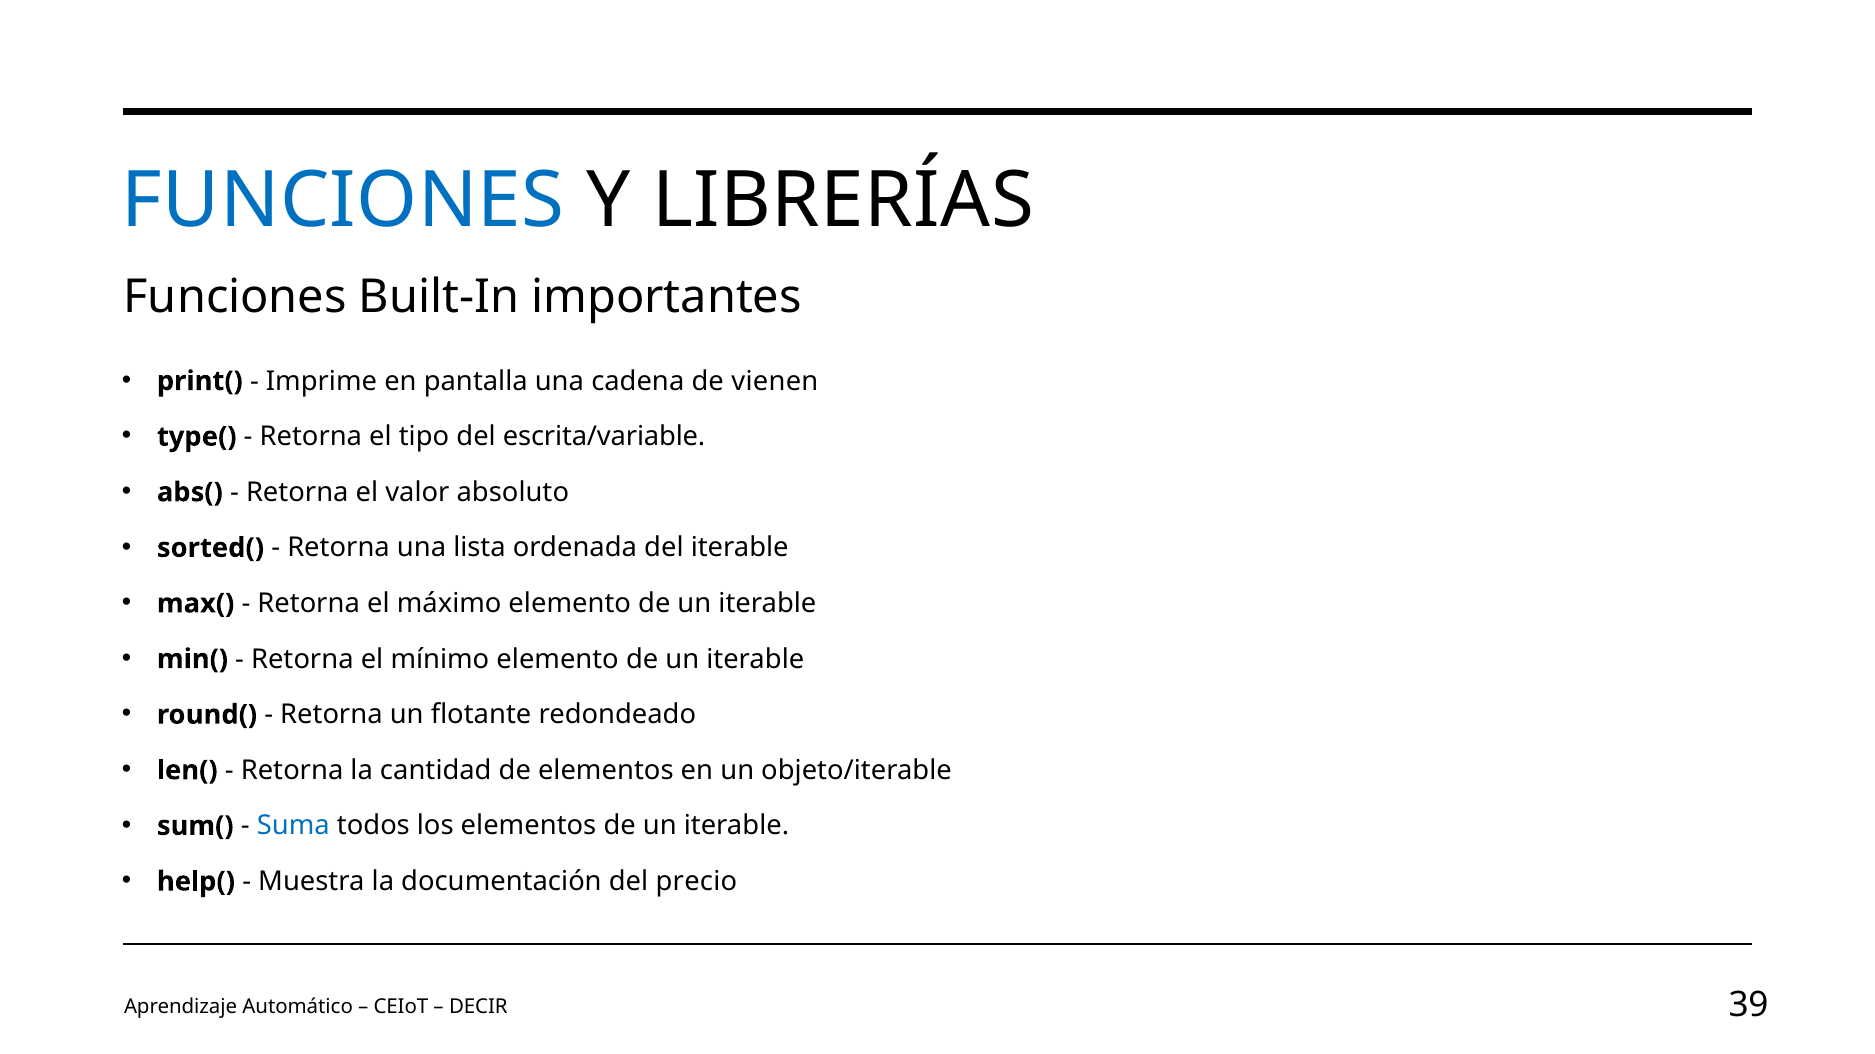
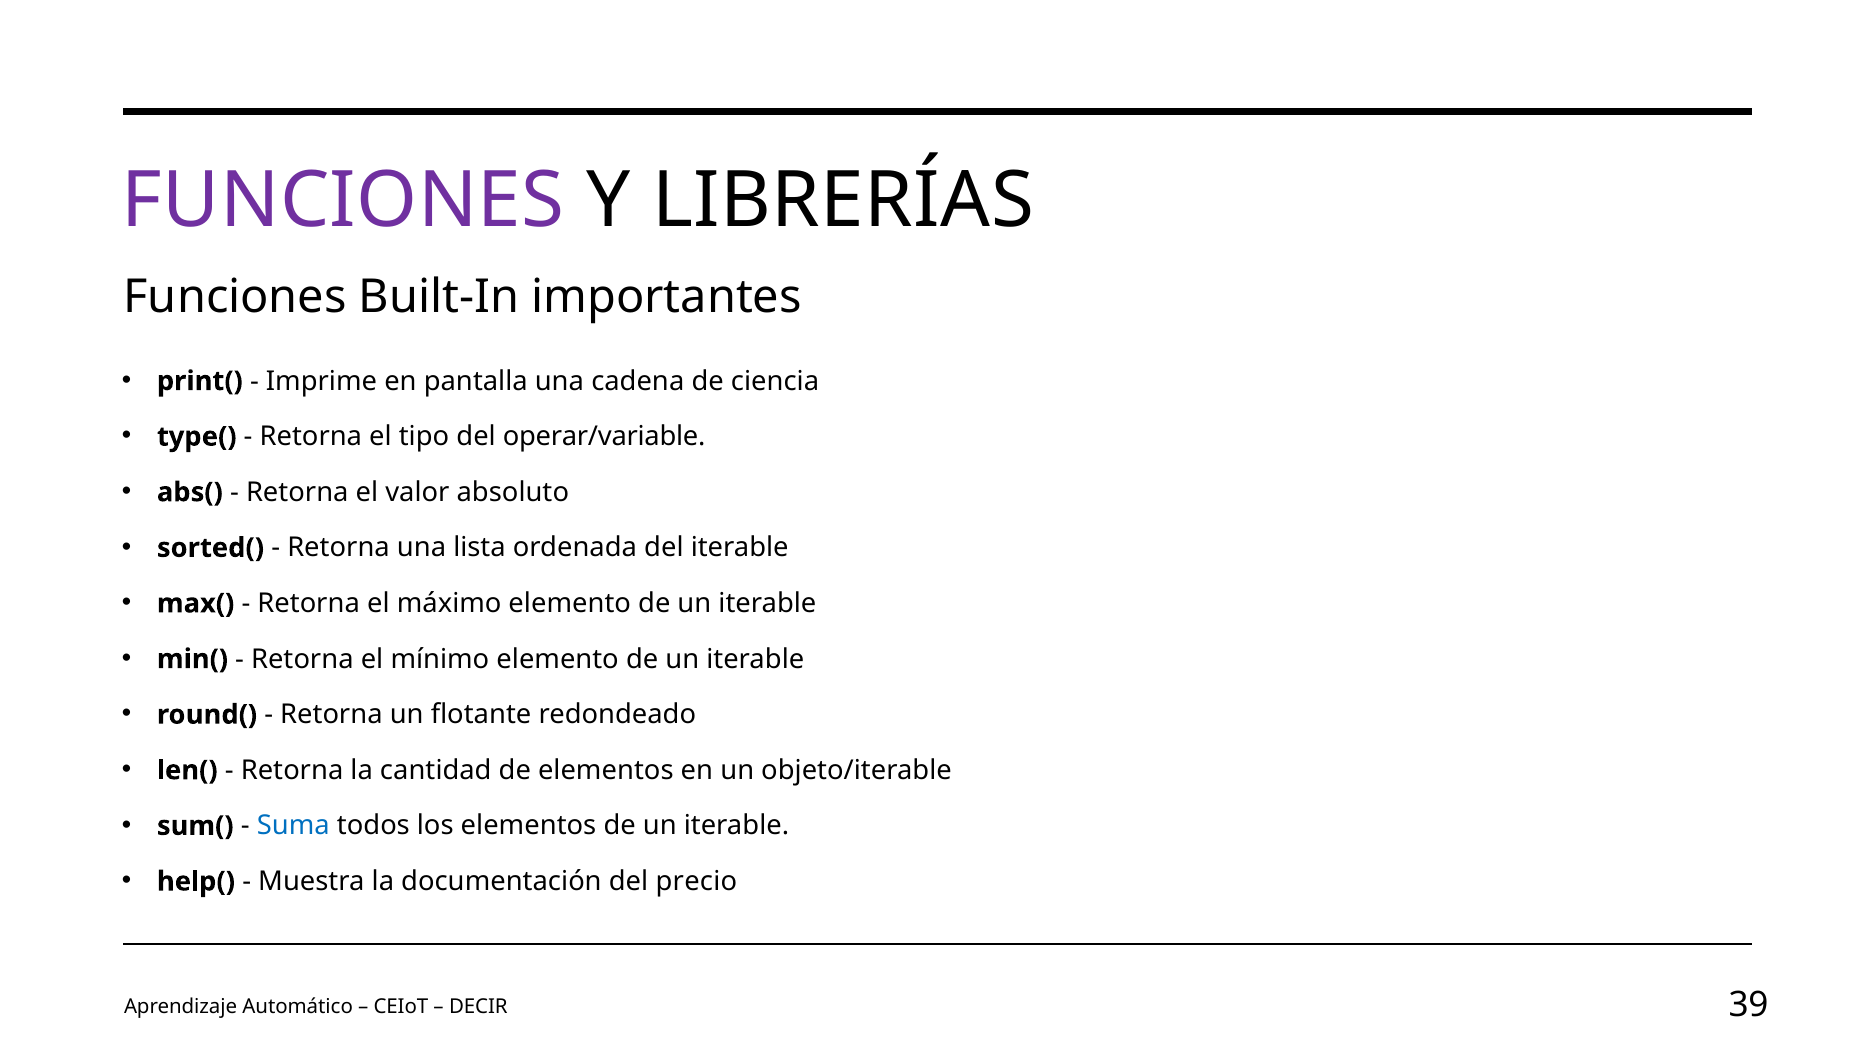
FUNCIONES colour: blue -> purple (343, 201)
vienen: vienen -> ciencia (775, 381)
escrita/variable: escrita/variable -> operar/variable (604, 437)
